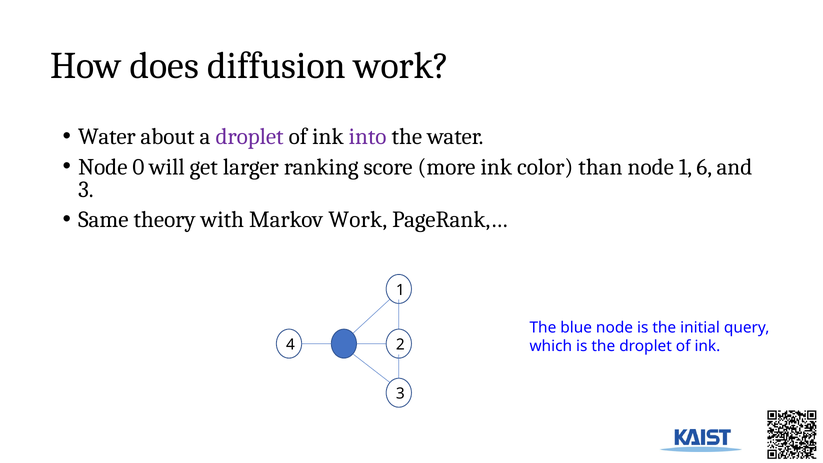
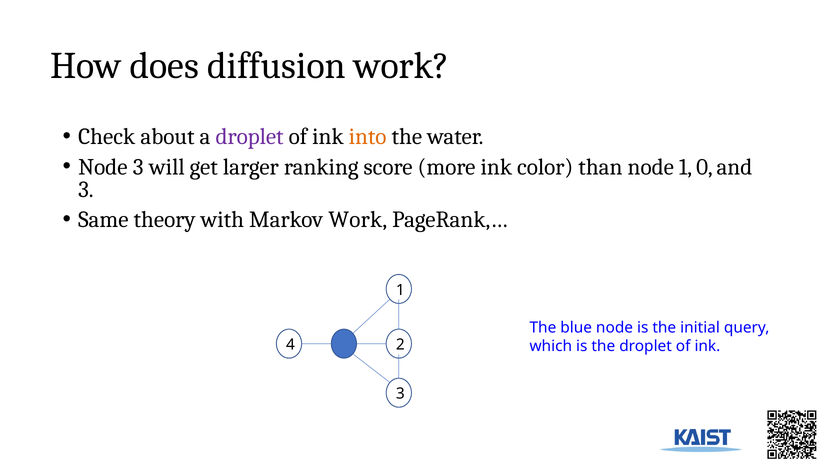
Water: Water -> Check (107, 137)
into colour: purple -> orange (368, 137)
Node 0: 0 -> 3 (138, 167)
6: 6 -> 0 (704, 167)
